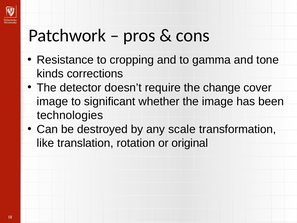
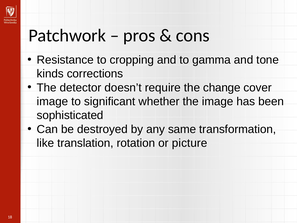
technologies: technologies -> sophisticated (70, 115)
scale: scale -> same (182, 129)
original: original -> picture (190, 143)
